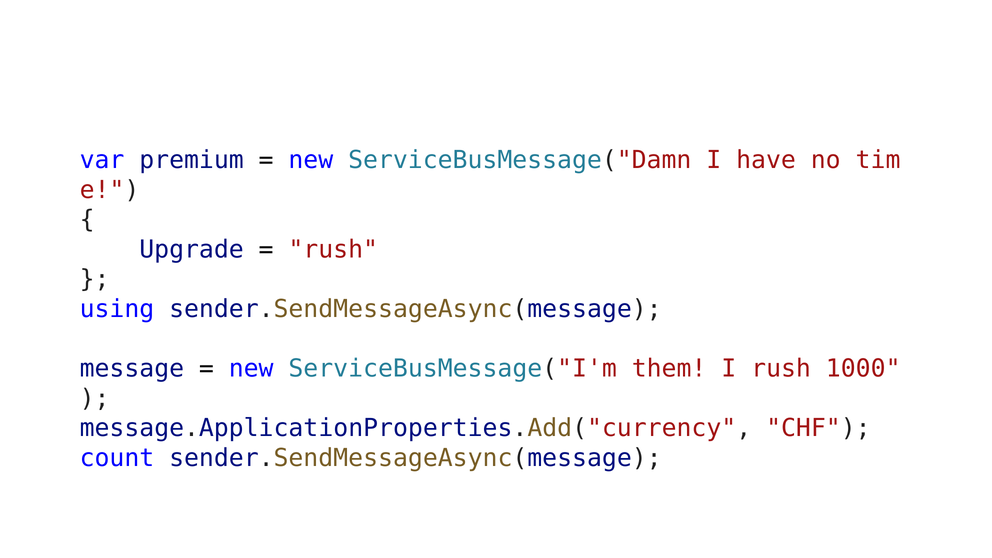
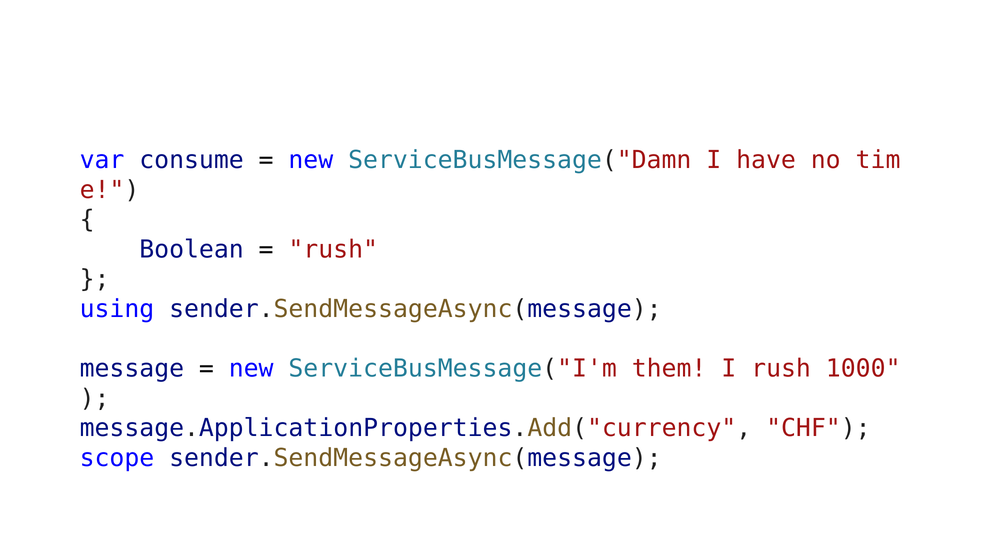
premium: premium -> consume (192, 160)
Upgrade: Upgrade -> Boolean (192, 250)
count: count -> scope (117, 458)
